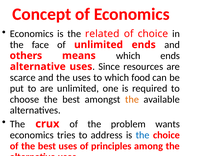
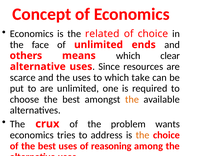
which ends: ends -> clear (170, 56)
food: food -> take (141, 78)
the colour: blue -> orange (143, 135)
principles: principles -> reasoning (111, 146)
